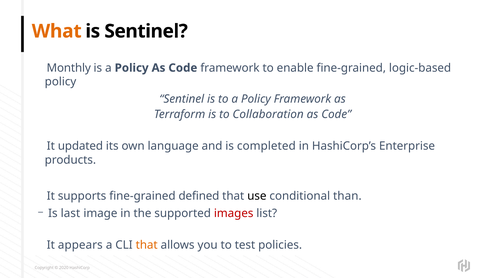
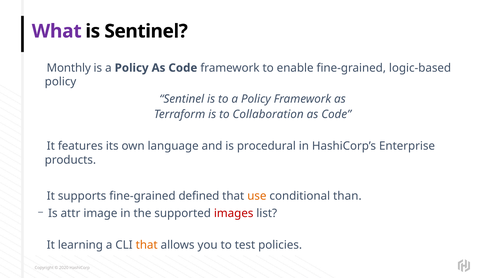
What colour: orange -> purple (57, 31)
updated: updated -> features (80, 146)
completed: completed -> procedural (266, 146)
use colour: black -> orange (257, 196)
last: last -> attr (70, 213)
appears: appears -> learning (80, 245)
